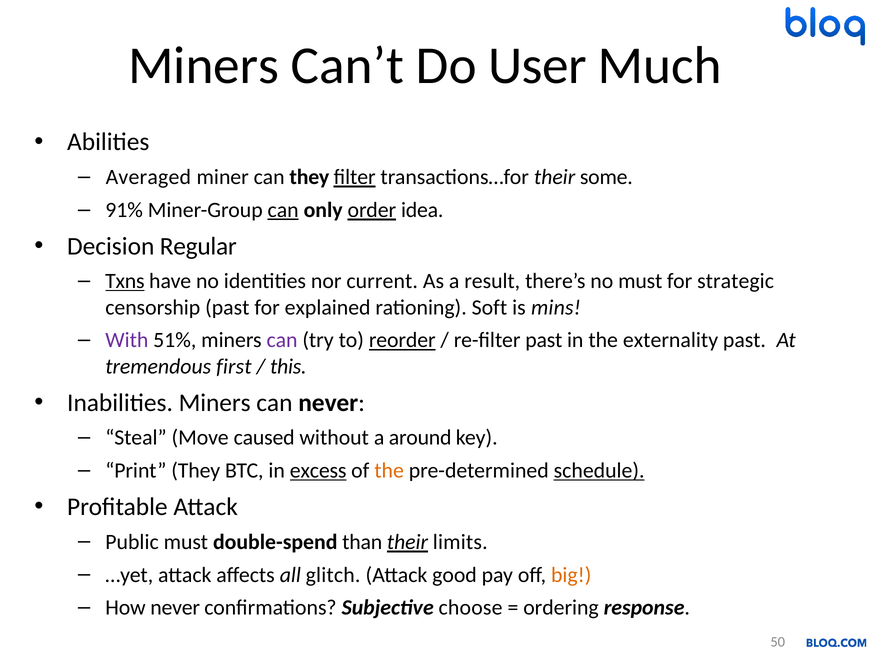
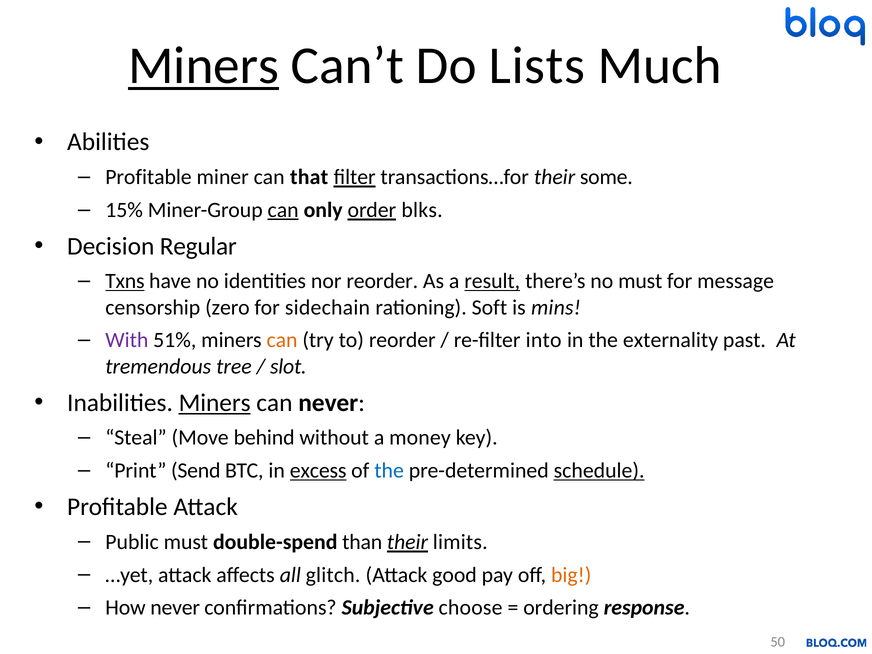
Miners underline: none -> present (204, 65)
User: User -> Lists (537, 65)
Averaged: Averaged -> Profitable (148, 177)
can they: they -> that (309, 177)
91%: 91% -> 15% (124, 210)
idea: idea -> blks (422, 210)
nor current: current -> reorder (382, 281)
result underline: none -> present (492, 281)
strategic: strategic -> message (736, 281)
censorship past: past -> zero (227, 307)
explained: explained -> sidechain (328, 307)
can colour: purple -> orange (282, 340)
reorder underline: present -> none (402, 340)
re-filter past: past -> into (544, 340)
first: first -> tree (234, 366)
this: this -> slot (288, 366)
Miners underline: none -> present (215, 403)
caused: caused -> behind (264, 438)
around: around -> money (420, 438)
Print They: They -> Send (196, 471)
the colour: orange -> blue (389, 471)
